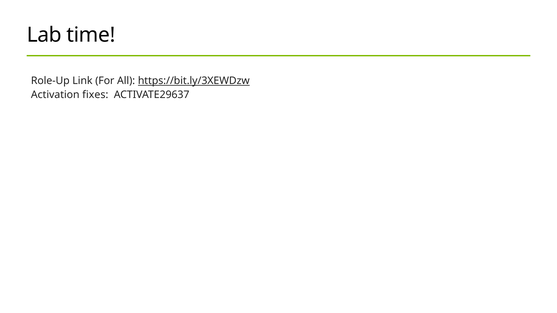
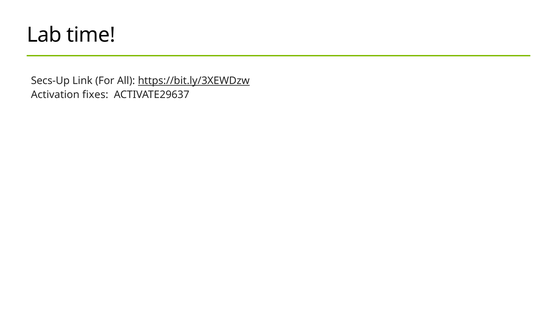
Role-Up: Role-Up -> Secs-Up (50, 81)
